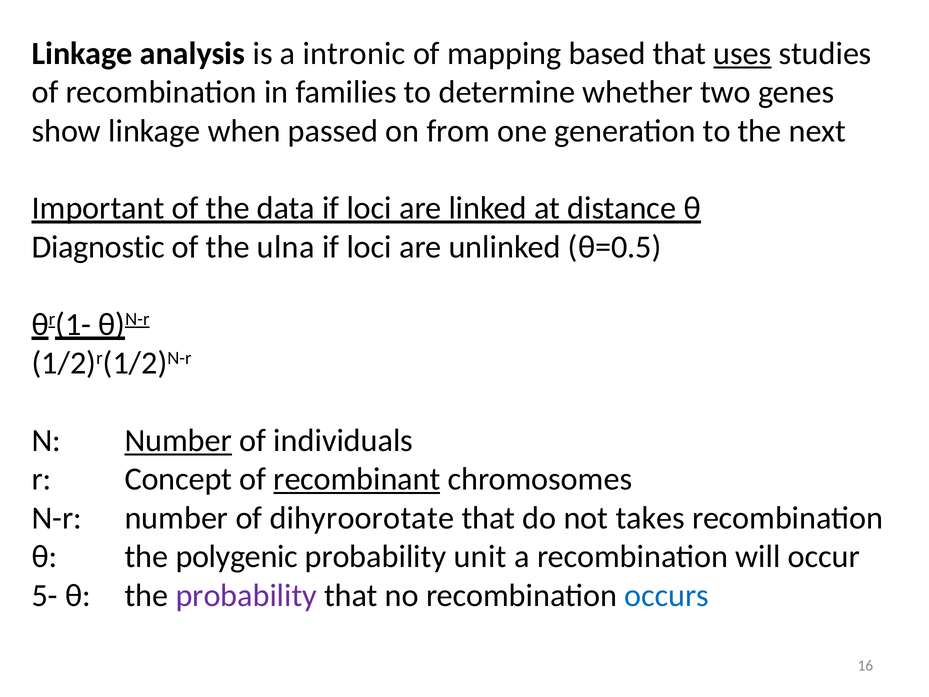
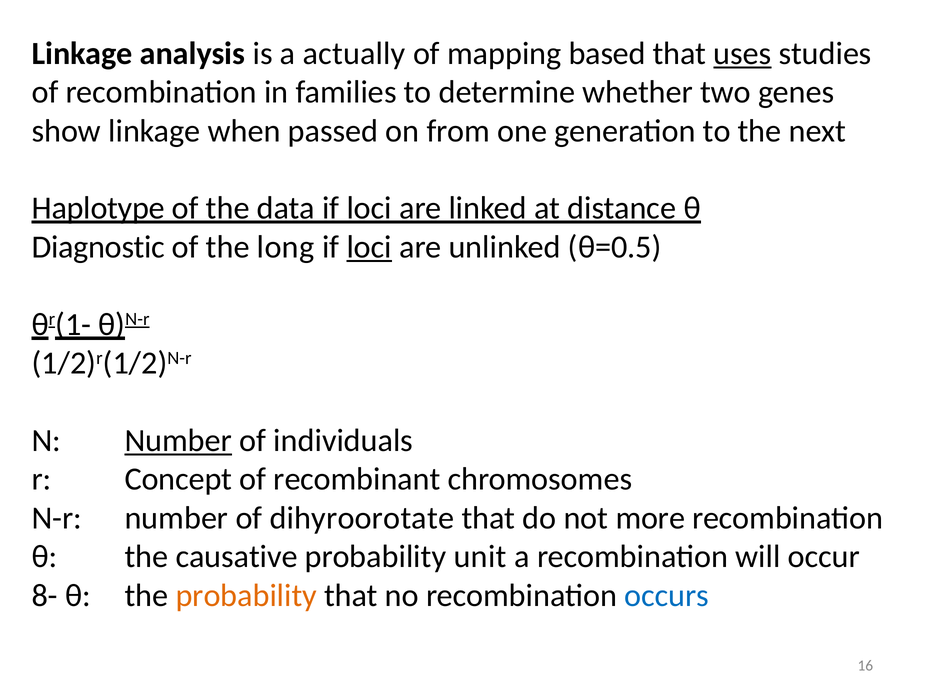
intronic: intronic -> actually (354, 53)
Important: Important -> Haplotype (98, 208)
ulna: ulna -> long (286, 247)
loci underline: none -> present (369, 247)
recombinant underline: present -> none (357, 479)
takes: takes -> more (650, 518)
polygenic: polygenic -> causative (237, 556)
5-: 5- -> 8- (45, 595)
probability colour: purple -> orange (246, 595)
